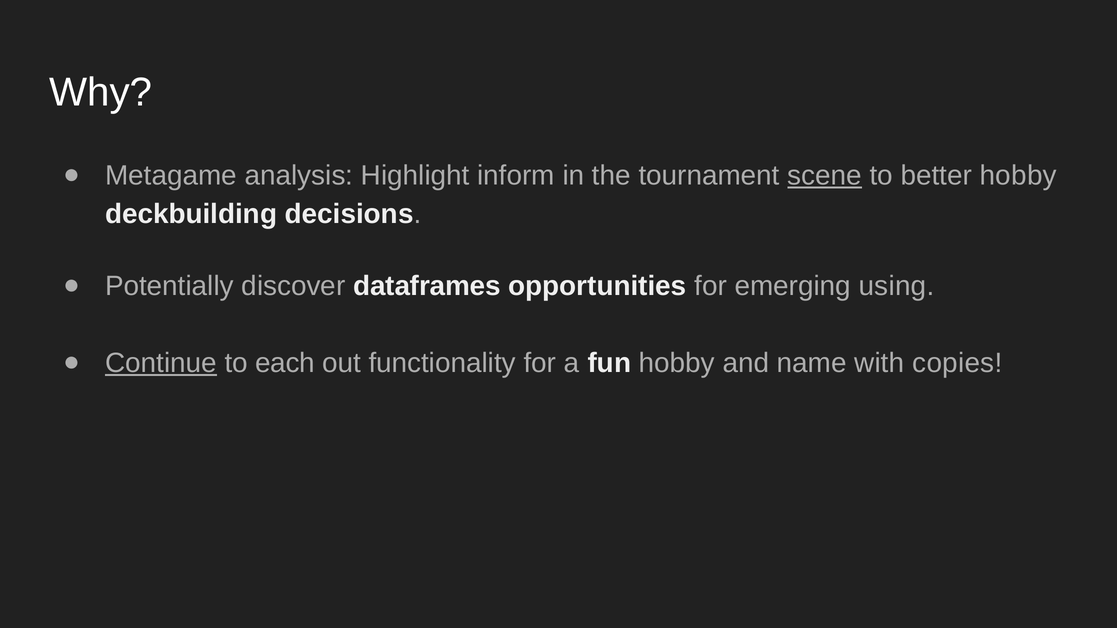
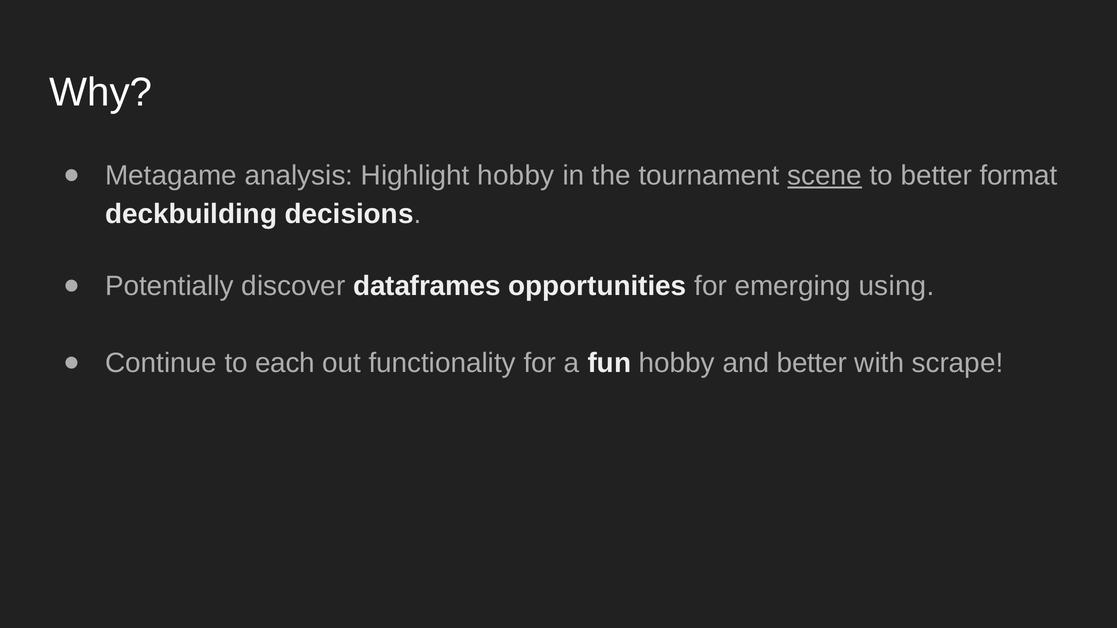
Highlight inform: inform -> hobby (516, 176)
better hobby: hobby -> format (1018, 176)
Continue underline: present -> none (161, 363)
and name: name -> better (812, 363)
copies: copies -> scrape (958, 363)
